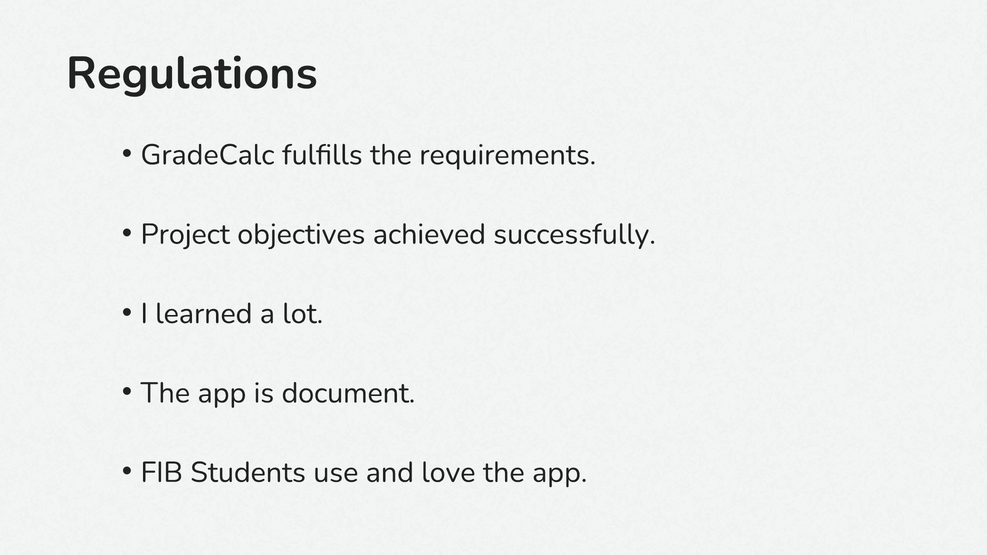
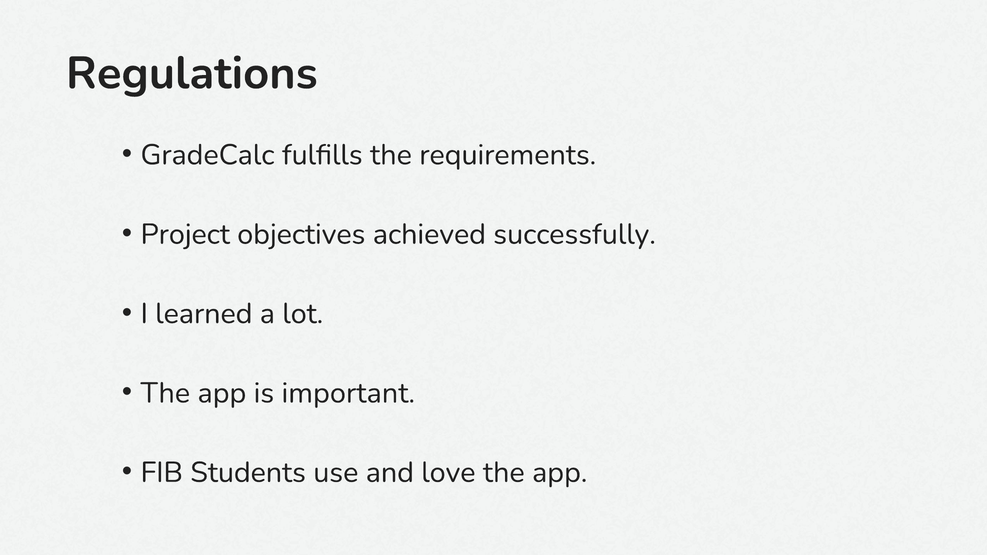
document: document -> important (348, 393)
